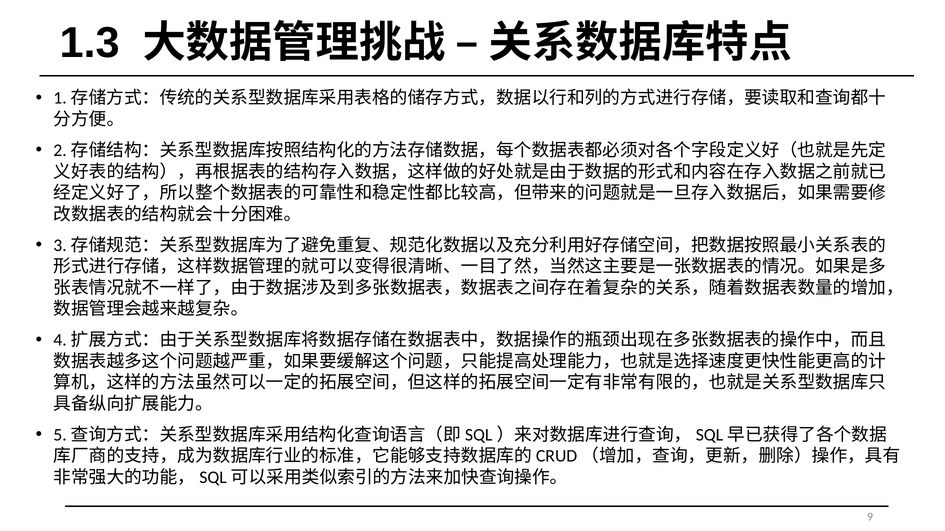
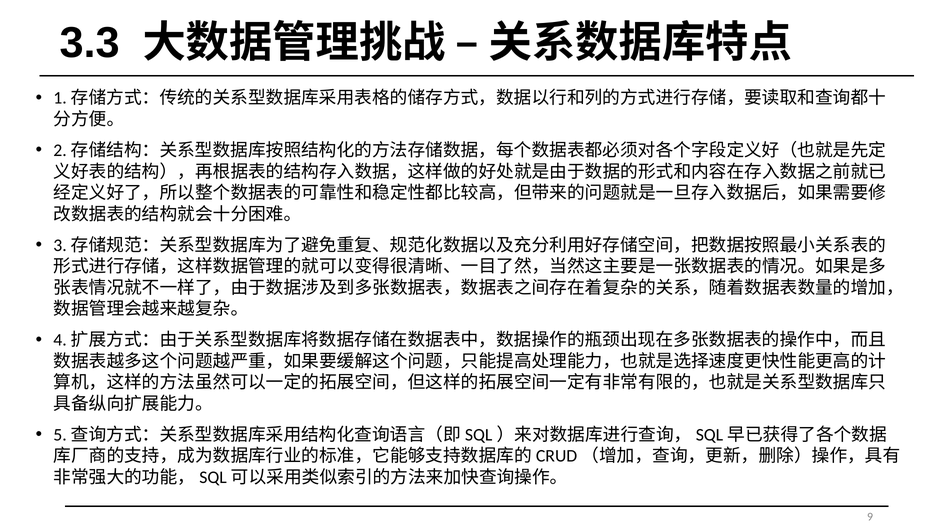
1.3: 1.3 -> 3.3 (90, 43)
